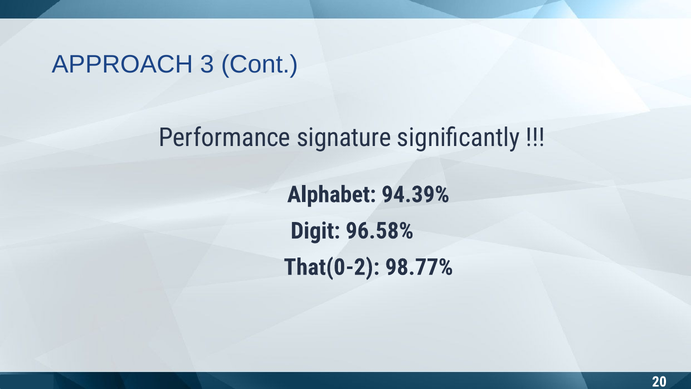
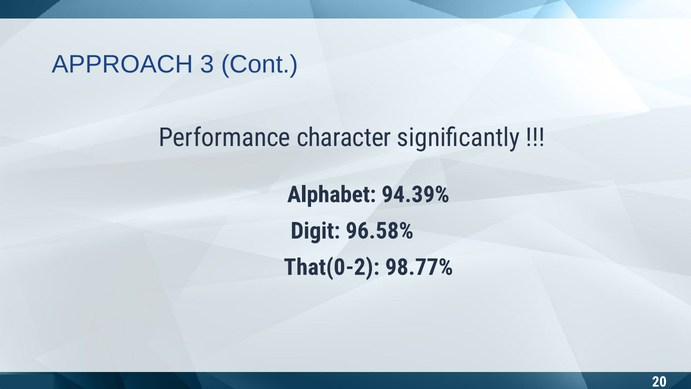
signature: signature -> character (344, 138)
